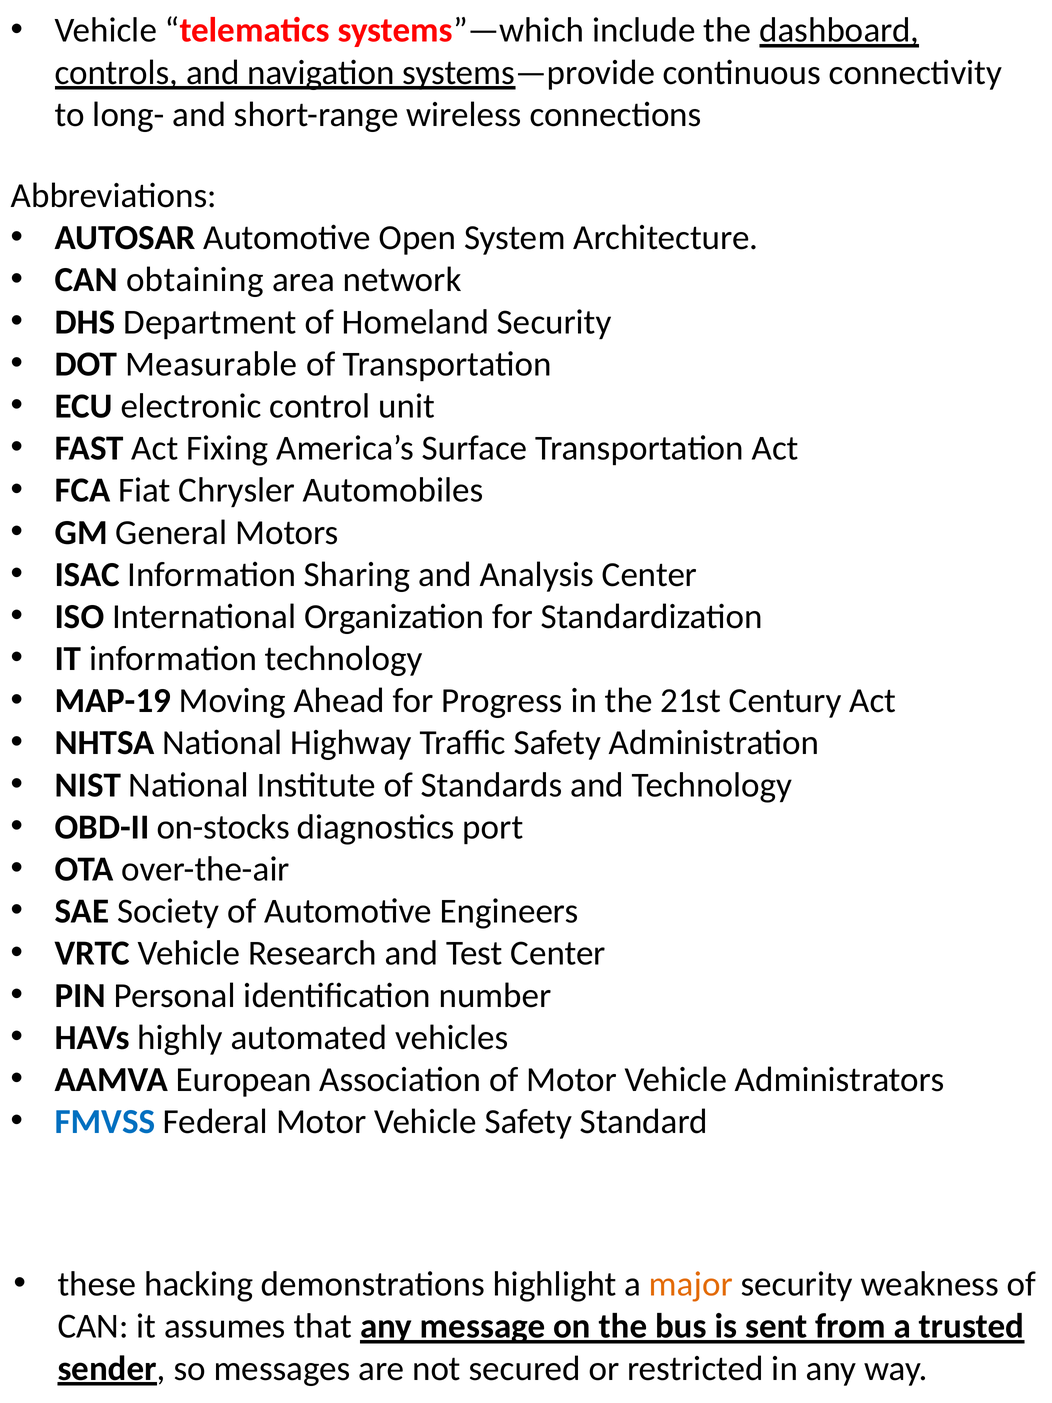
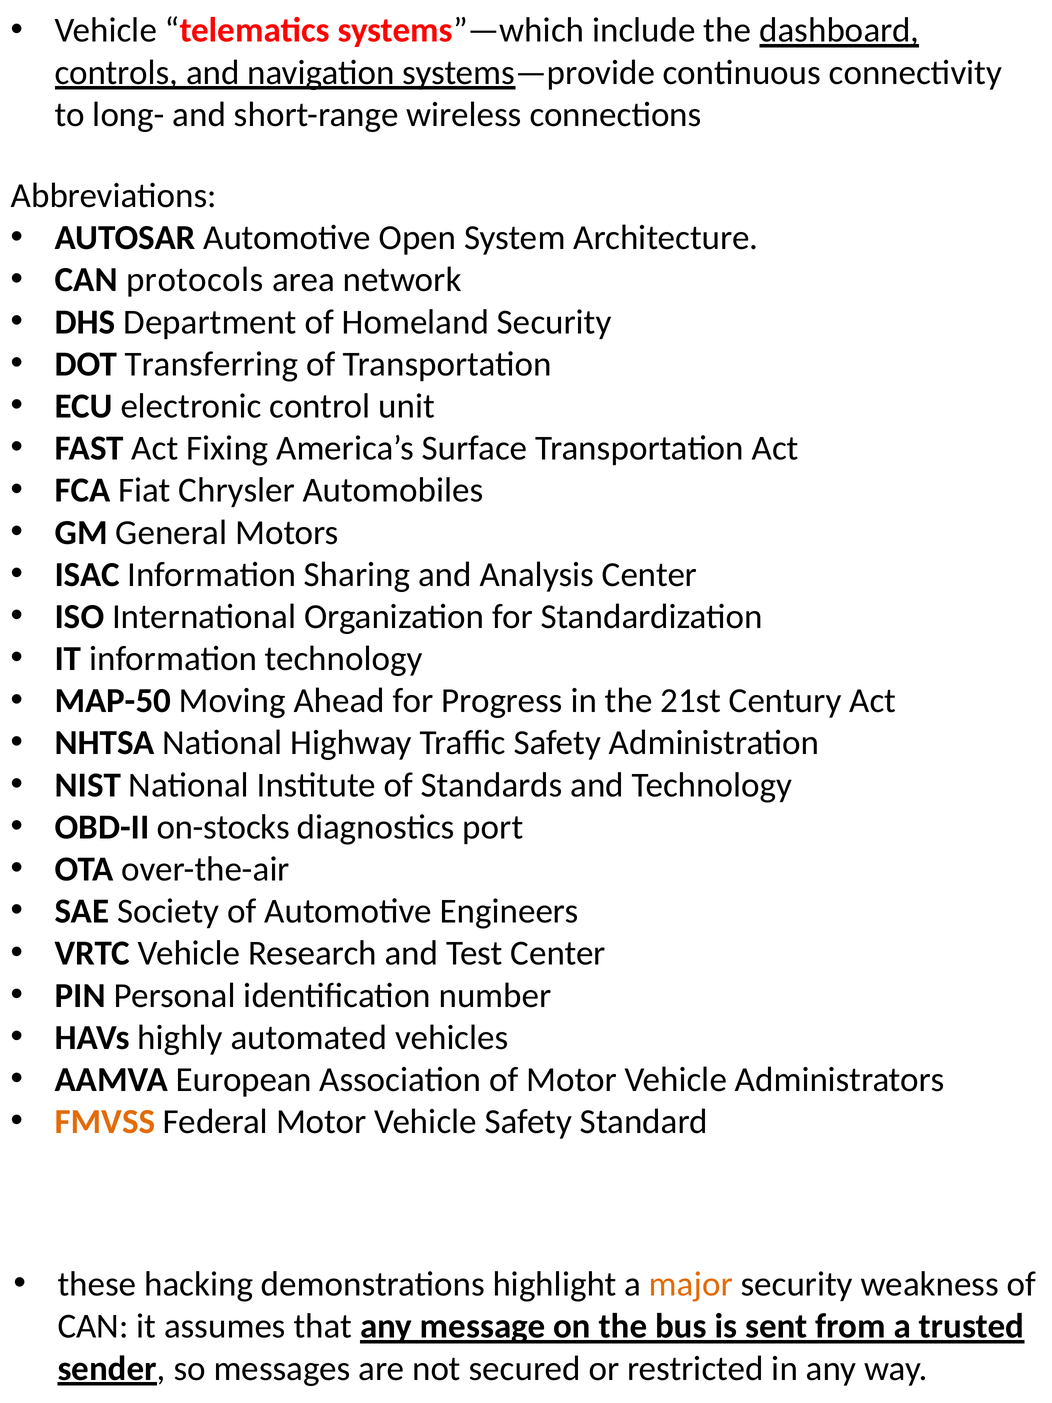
obtaining: obtaining -> protocols (195, 280)
Measurable: Measurable -> Transferring (211, 364)
MAP-19: MAP-19 -> MAP-50 (113, 701)
FMVSS colour: blue -> orange (105, 1121)
